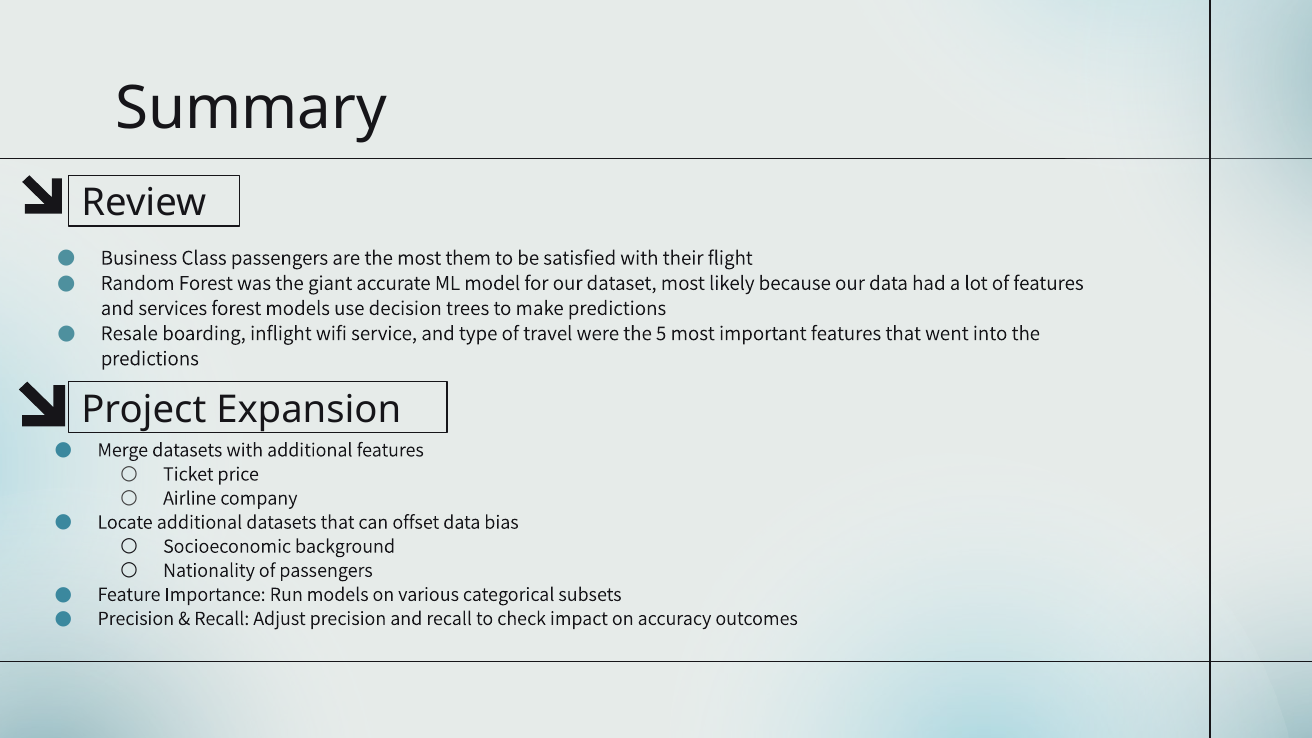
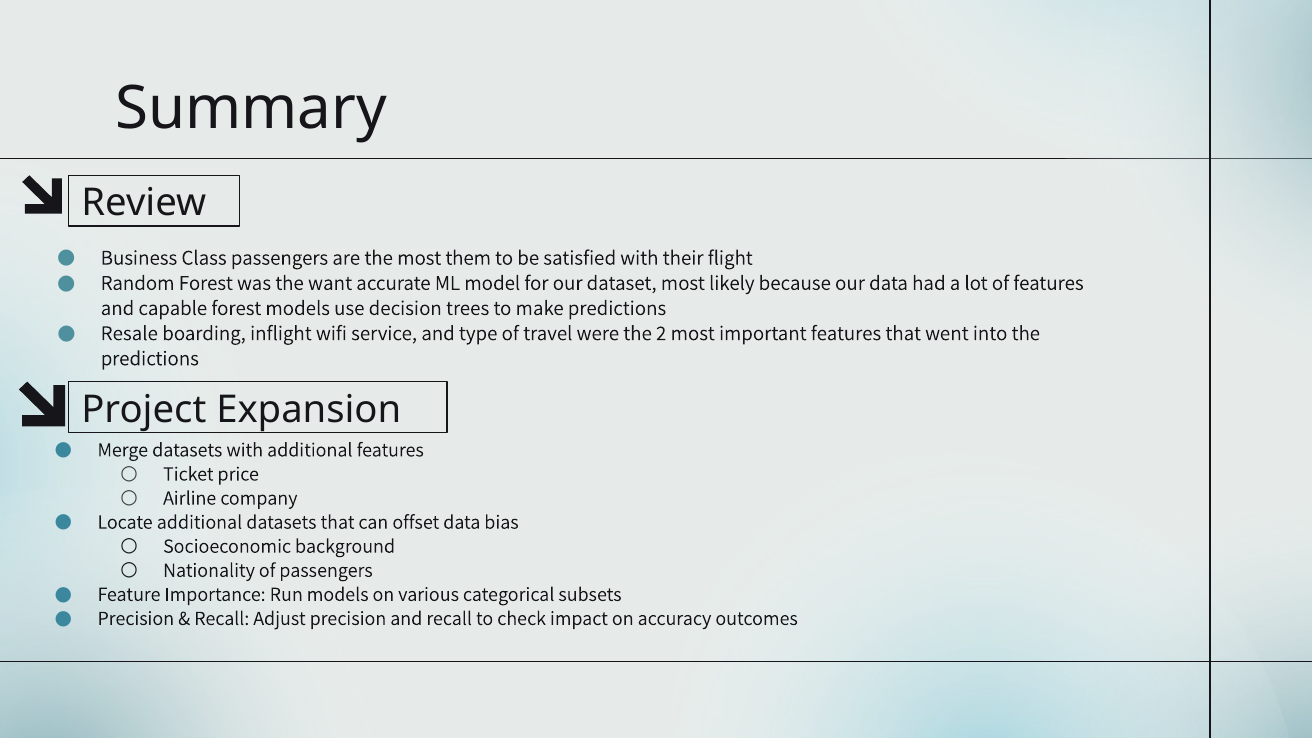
giant: giant -> want (330, 283)
services: services -> capable (173, 308)
5: 5 -> 2 (661, 333)
